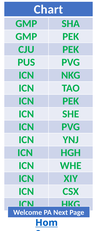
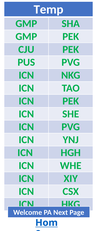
Chart: Chart -> Temp (49, 9)
